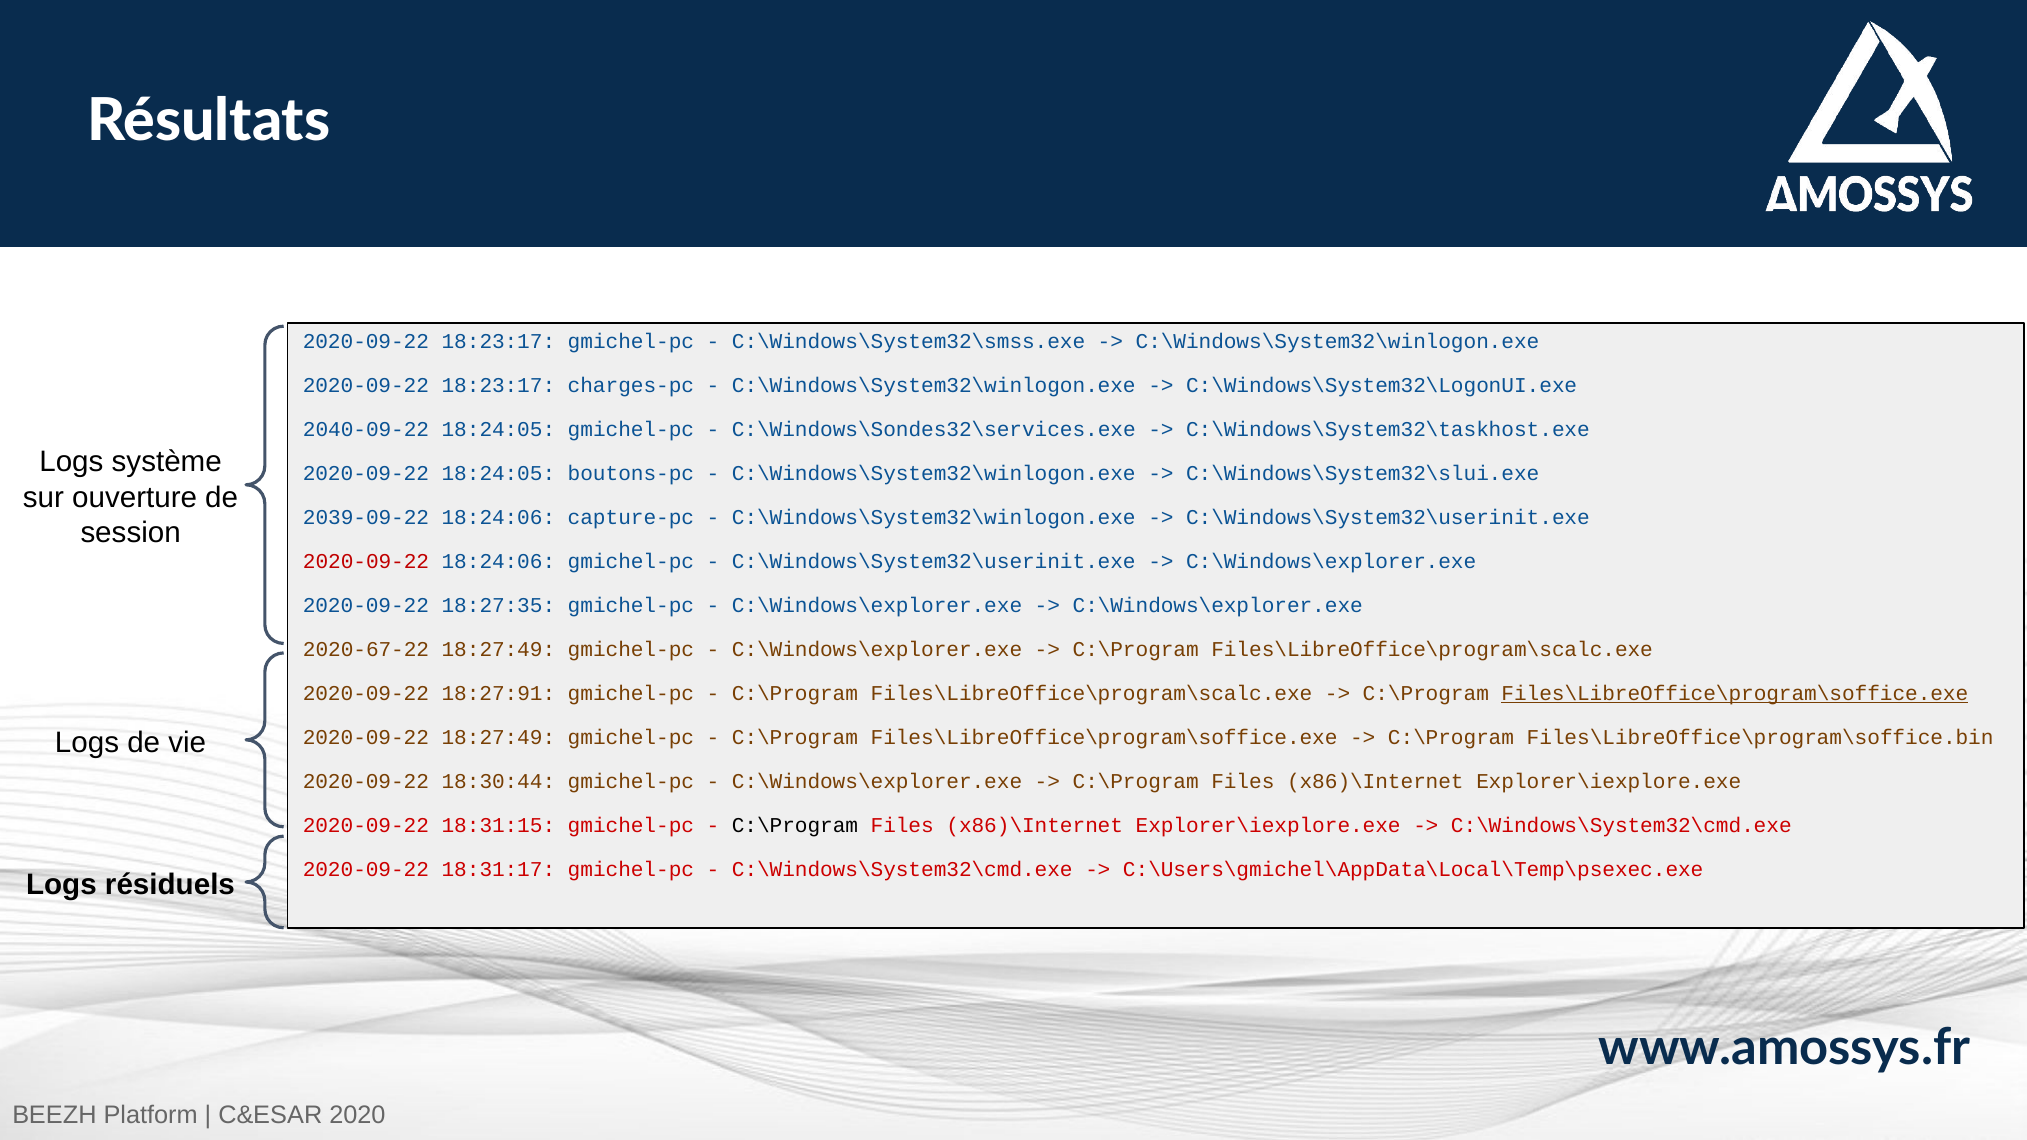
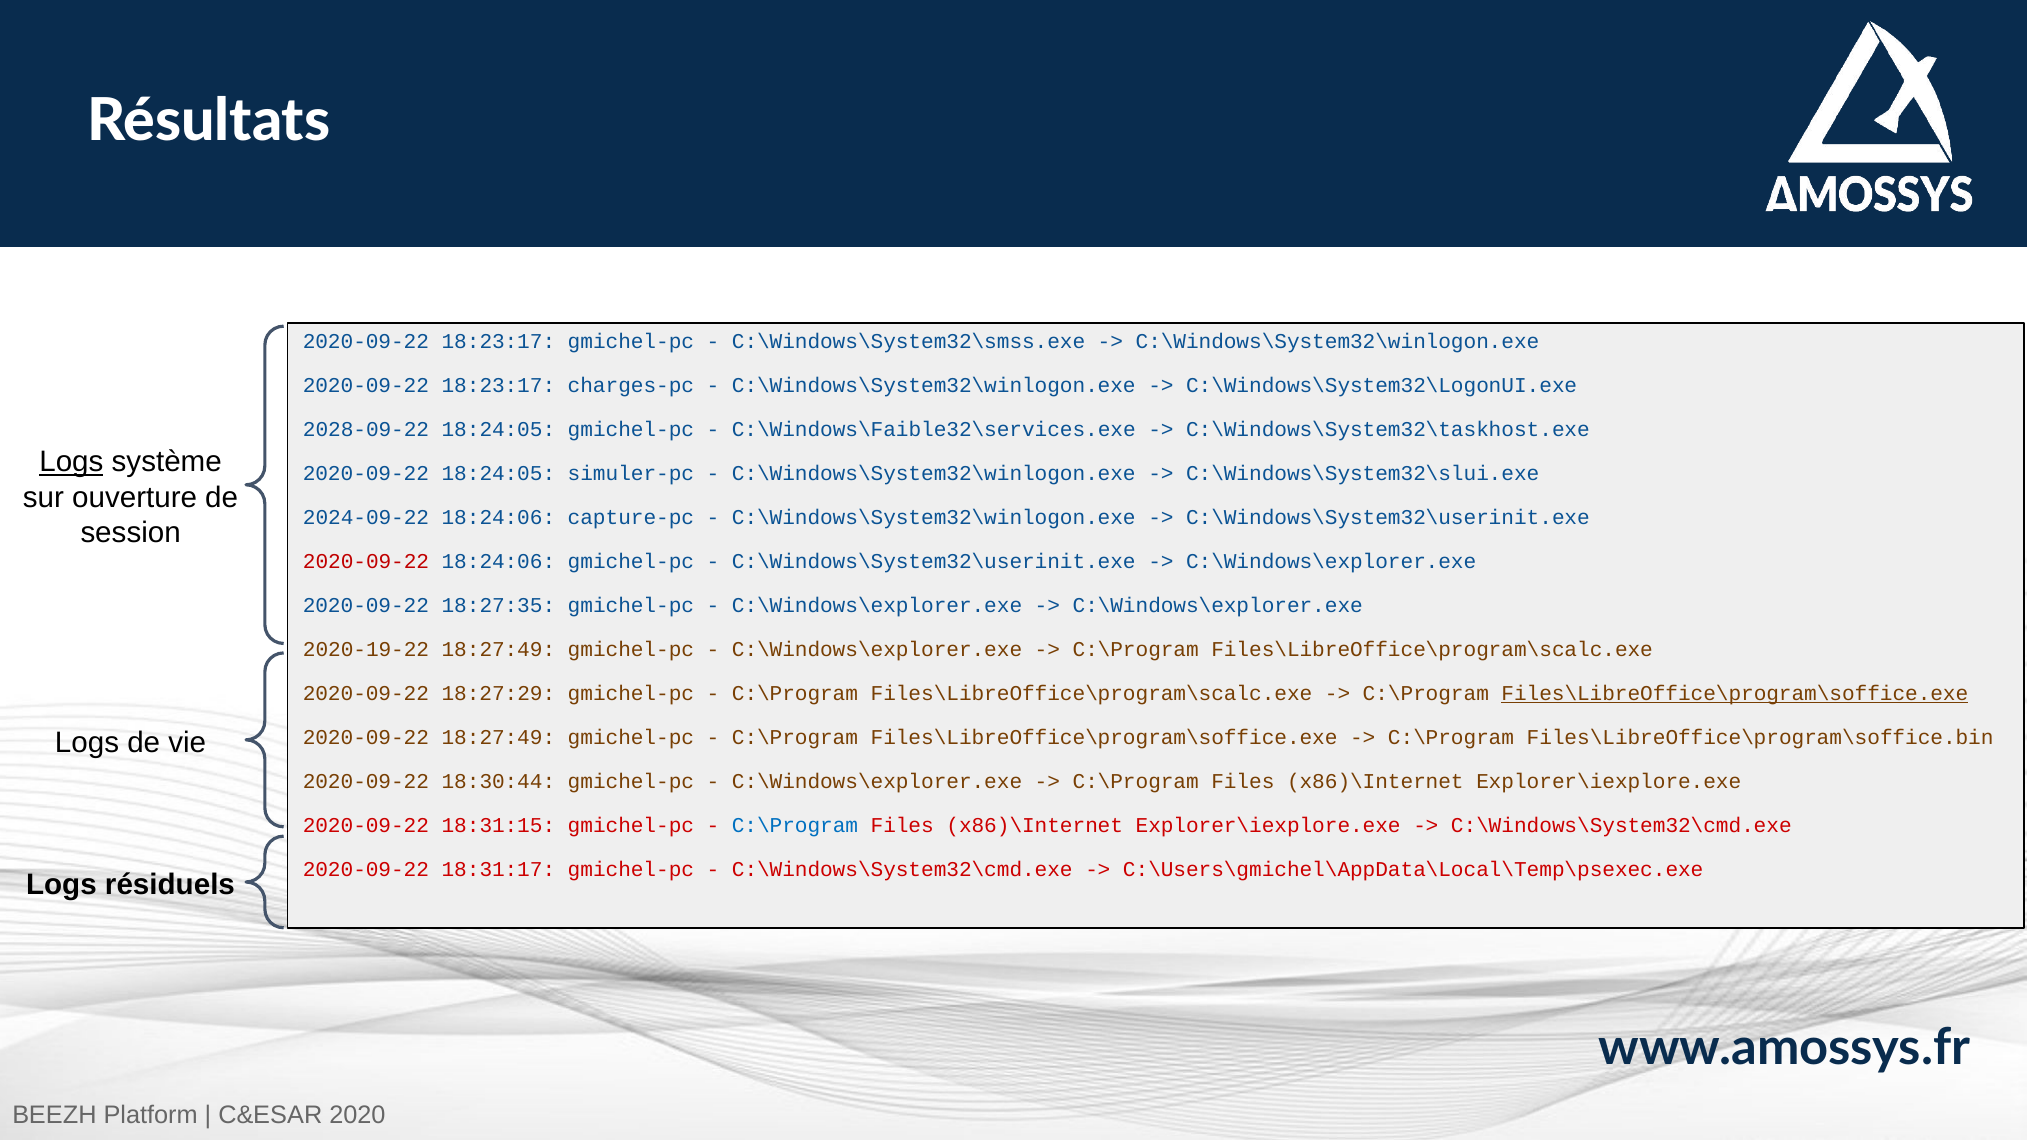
2040-09-22: 2040-09-22 -> 2028-09-22 (366, 430)
C:\Windows\Sondes32\services.exe: C:\Windows\Sondes32\services.exe -> C:\Windows\Faible32\services.exe (934, 430)
Logs underline: none -> present (71, 462)
boutons-pc: boutons-pc -> simuler-pc (631, 474)
2039-09-22: 2039-09-22 -> 2024-09-22 (366, 518)
2020-67-22: 2020-67-22 -> 2020-19-22 (366, 650)
18:27:91: 18:27:91 -> 18:27:29 (498, 694)
C:\Program colour: black -> blue (795, 826)
